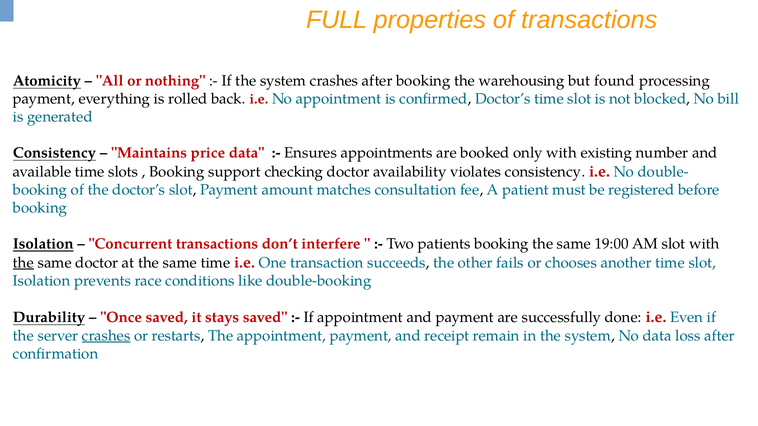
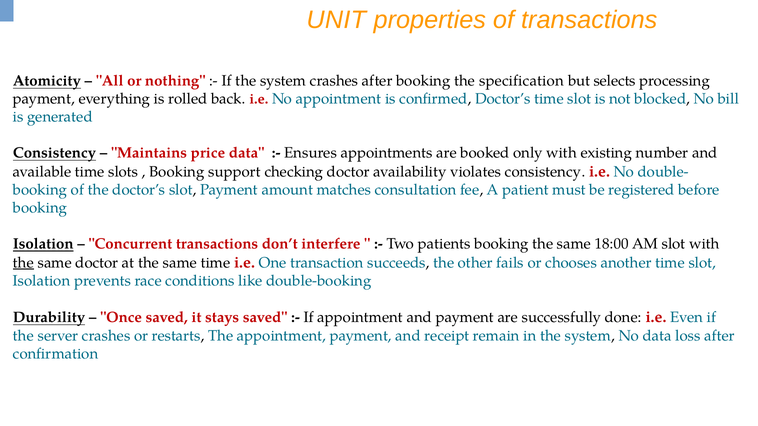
FULL: FULL -> UNIT (336, 20)
warehousing: warehousing -> specification (521, 81)
found: found -> selects (615, 81)
19:00: 19:00 -> 18:00 (612, 244)
crashes underline: present -> none (106, 336)
